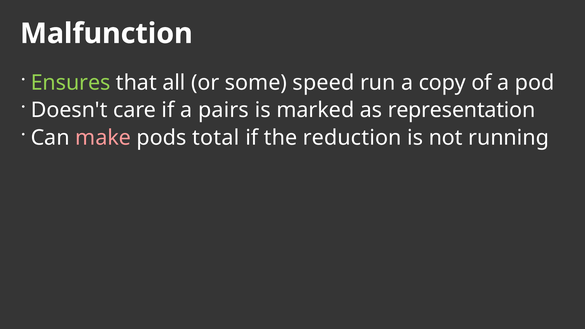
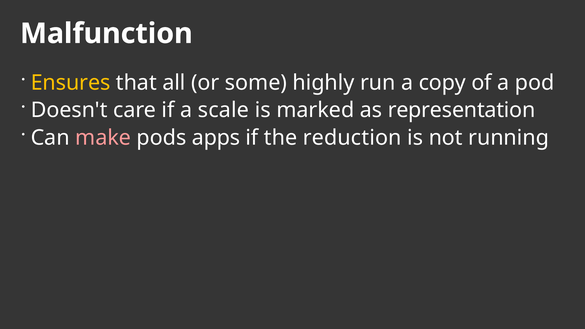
Ensures colour: light green -> yellow (71, 83)
speed: speed -> highly (323, 83)
pairs: pairs -> scale (224, 110)
total: total -> apps (216, 138)
